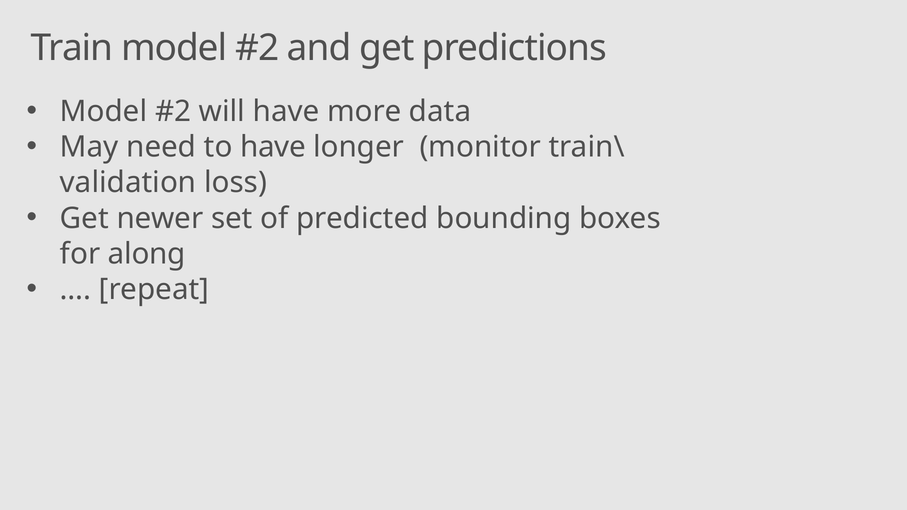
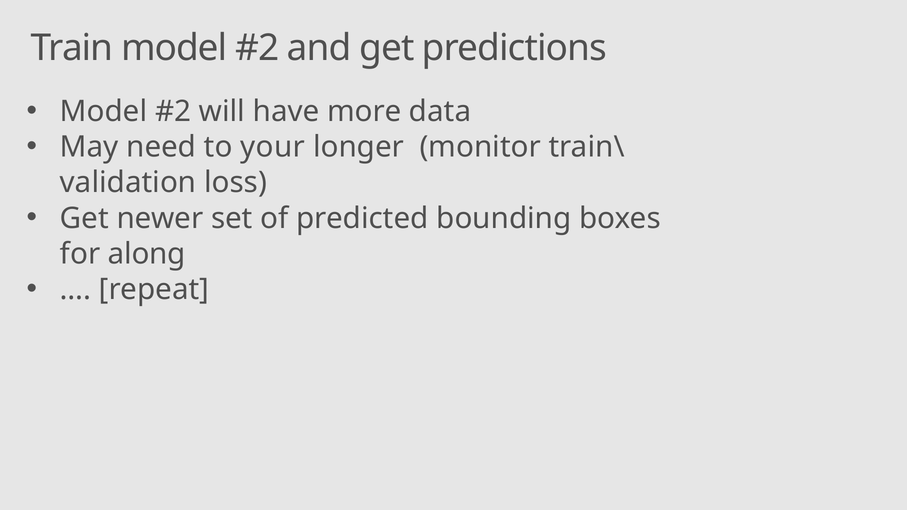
to have: have -> your (273, 147)
